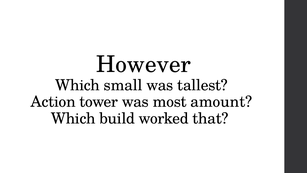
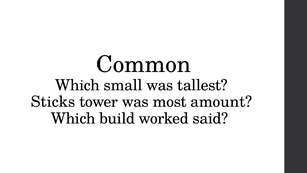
However: However -> Common (144, 64)
Action: Action -> Sticks (53, 102)
that: that -> said (210, 118)
